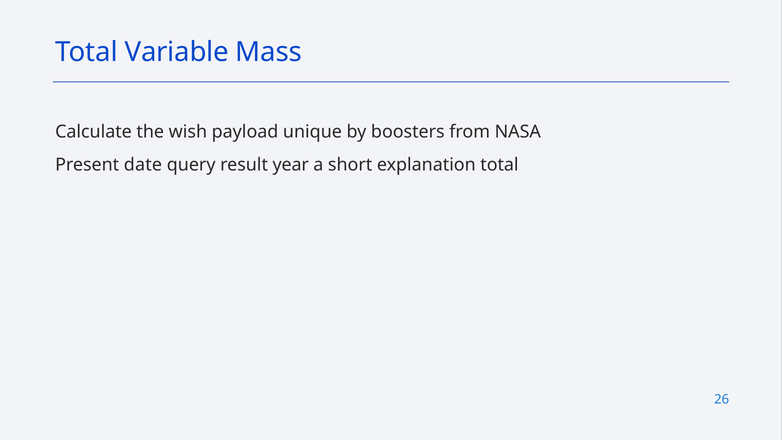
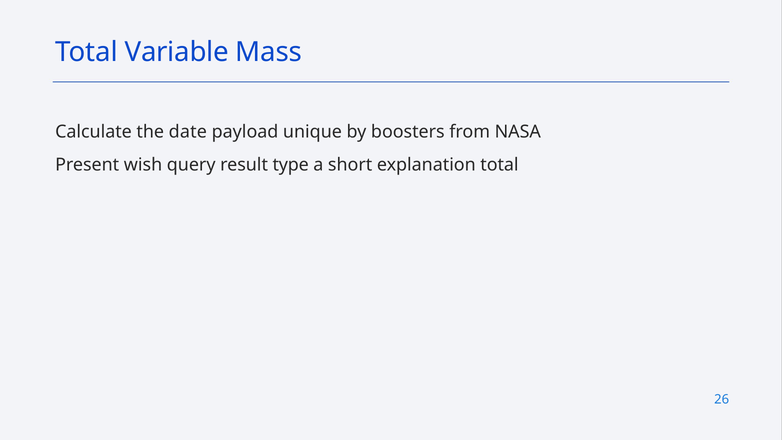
wish: wish -> date (188, 132)
date: date -> wish (143, 165)
year: year -> type (291, 165)
